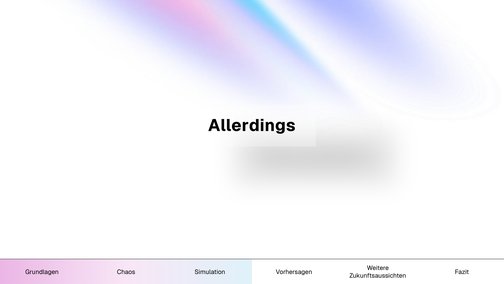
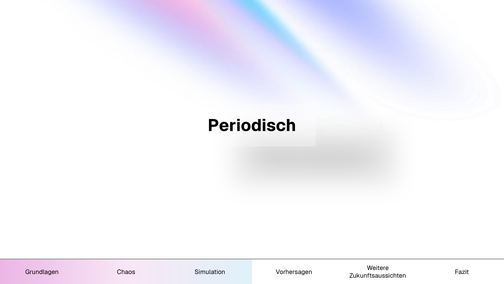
Allerdings: Allerdings -> Periodisch (252, 125)
